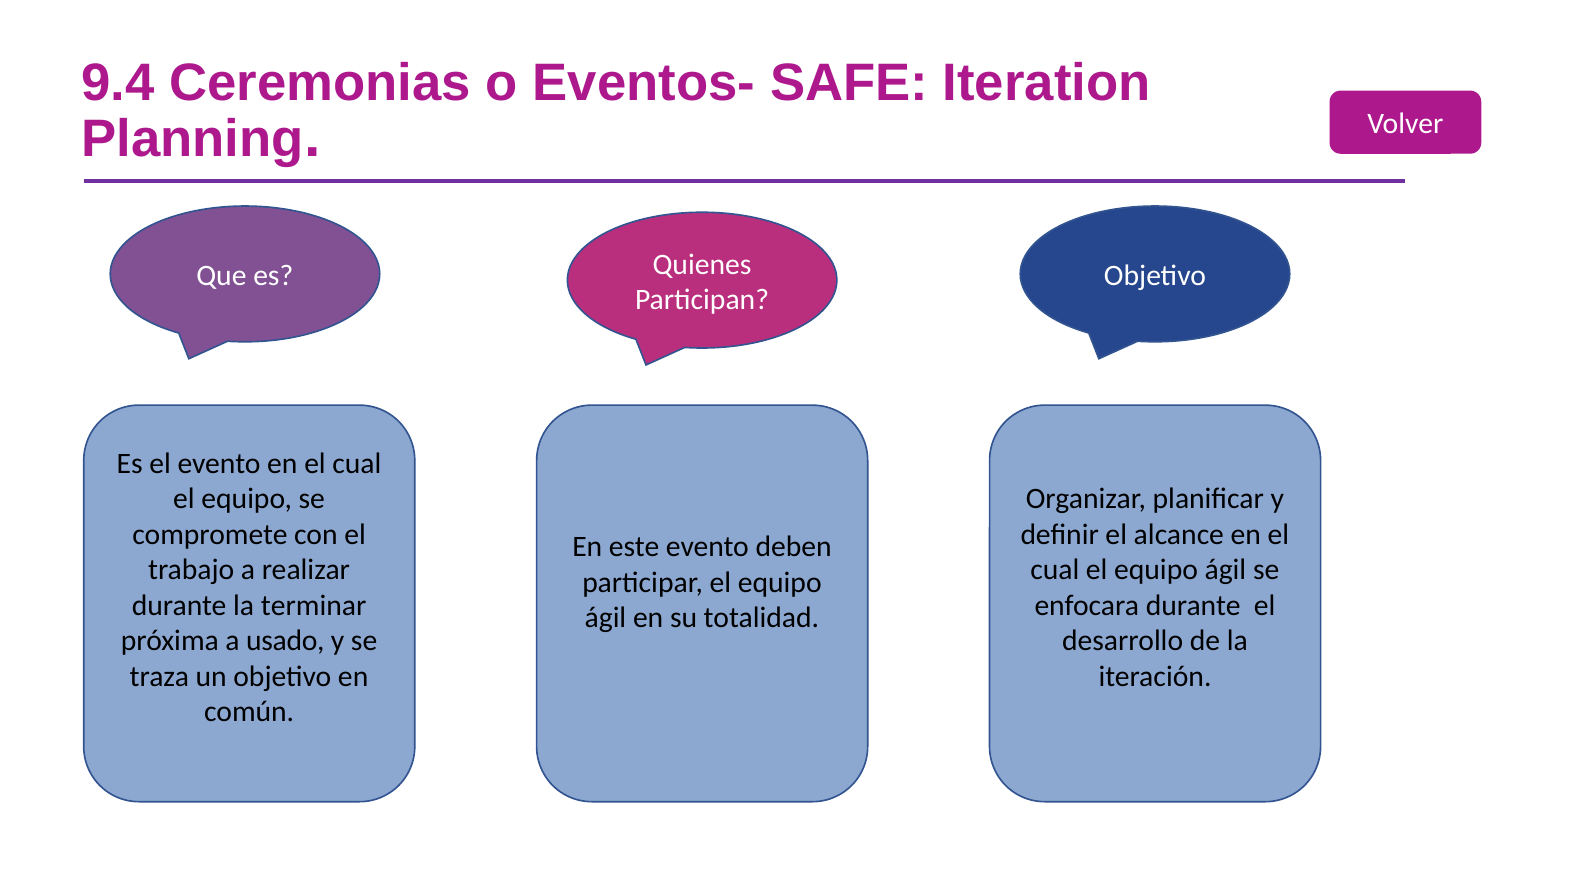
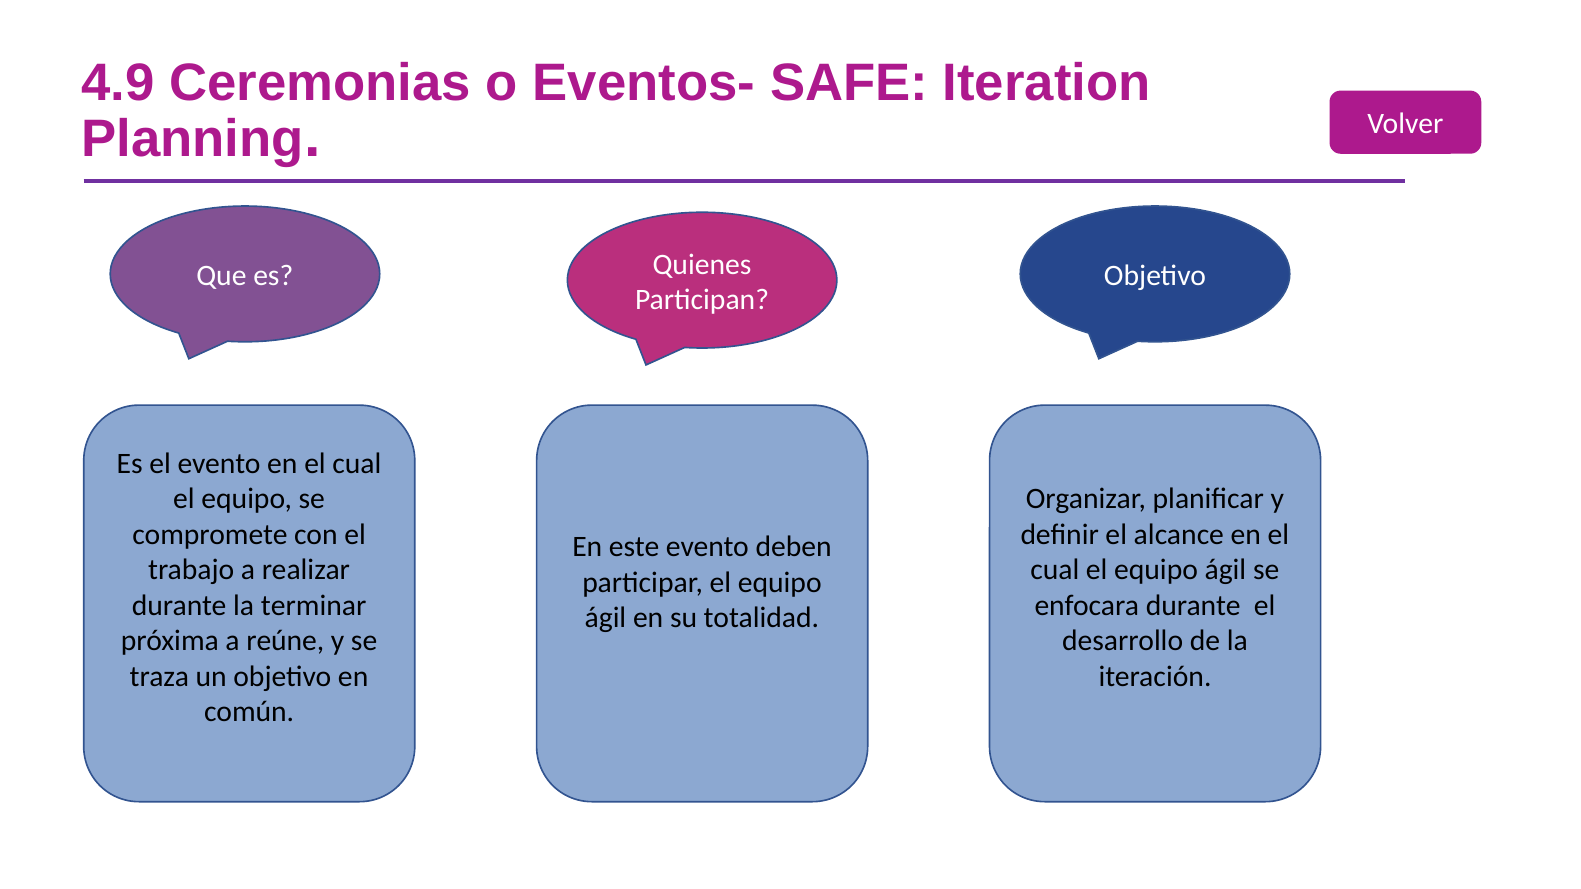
9.4: 9.4 -> 4.9 (118, 83)
usado: usado -> reúne (285, 641)
